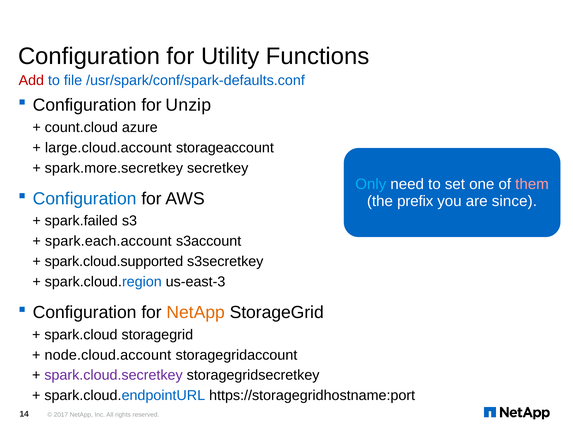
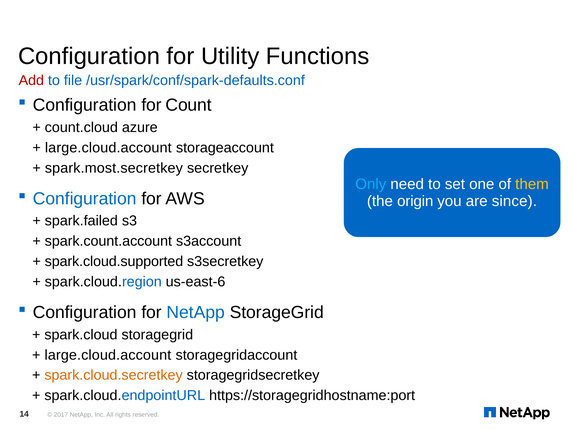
Unzip: Unzip -> Count (189, 105)
spark.more.secretkey: spark.more.secretkey -> spark.most.secretkey (114, 168)
them colour: pink -> yellow (532, 184)
prefix: prefix -> origin (415, 201)
spark.each.account: spark.each.account -> spark.count.account (108, 241)
us-east-3: us-east-3 -> us-east-6 (196, 282)
NetApp colour: orange -> blue (196, 312)
node.cloud.account: node.cloud.account -> large.cloud.account (108, 355)
spark.cloud.secretkey colour: purple -> orange (114, 375)
